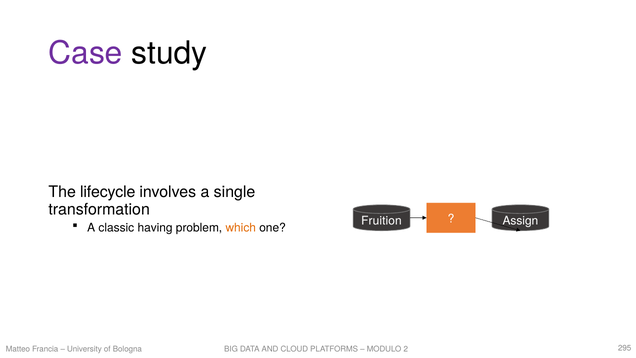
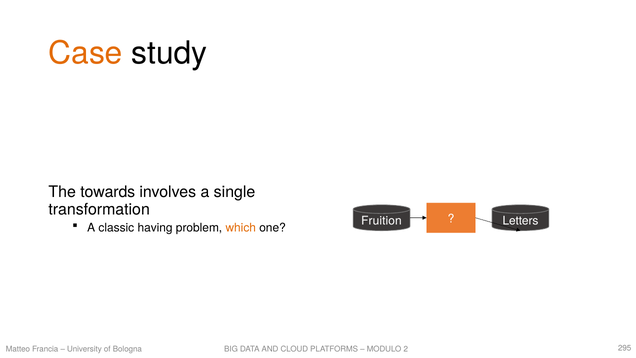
Case colour: purple -> orange (86, 53)
lifecycle: lifecycle -> towards (108, 192)
Assign: Assign -> Letters (520, 221)
